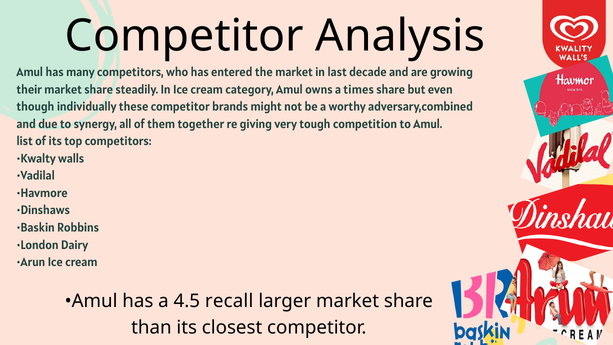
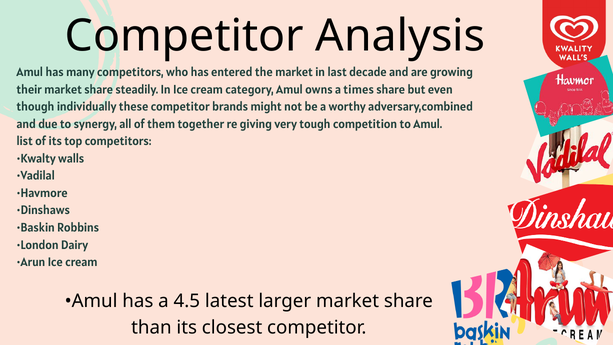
recall: recall -> latest (229, 301)
